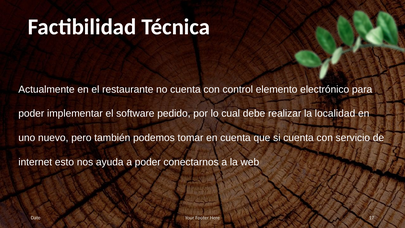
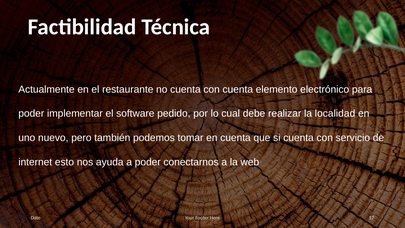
con control: control -> cuenta (238, 89)
